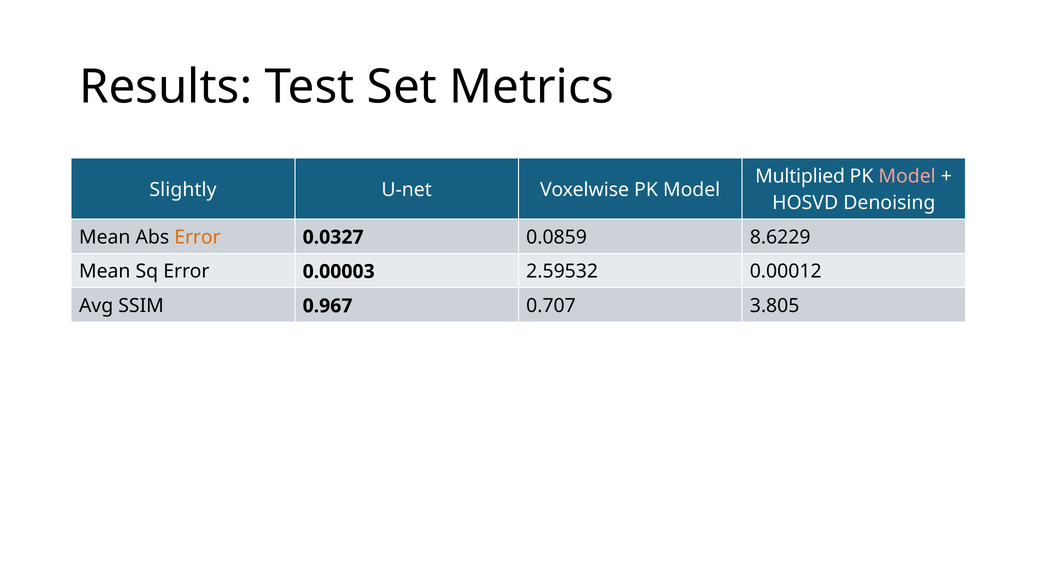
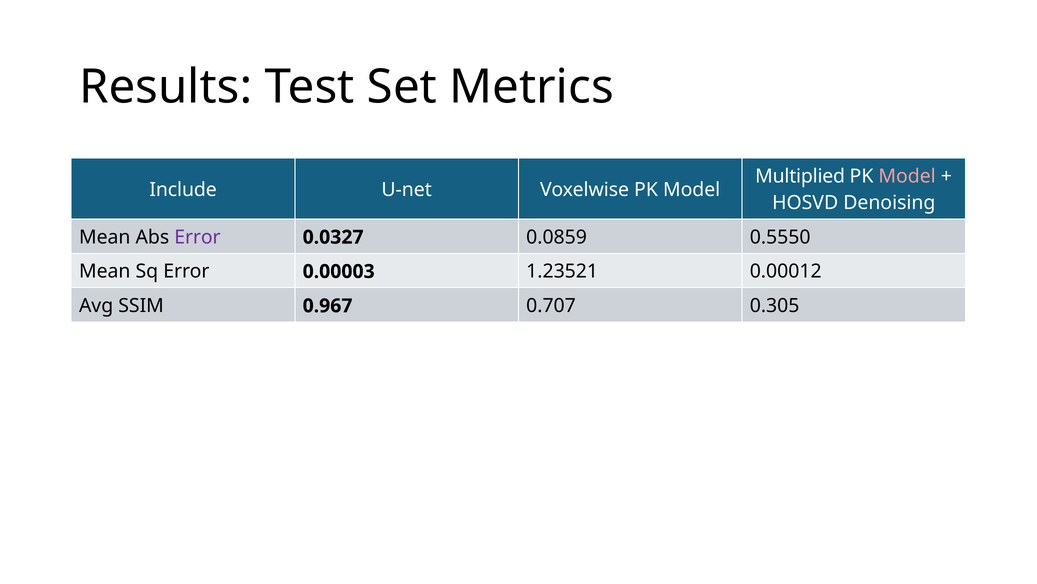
Slightly: Slightly -> Include (183, 189)
Error colour: orange -> purple (197, 237)
8.6229: 8.6229 -> 0.5550 (780, 237)
2.59532: 2.59532 -> 1.23521 (562, 271)
3.805: 3.805 -> 0.305 (775, 306)
